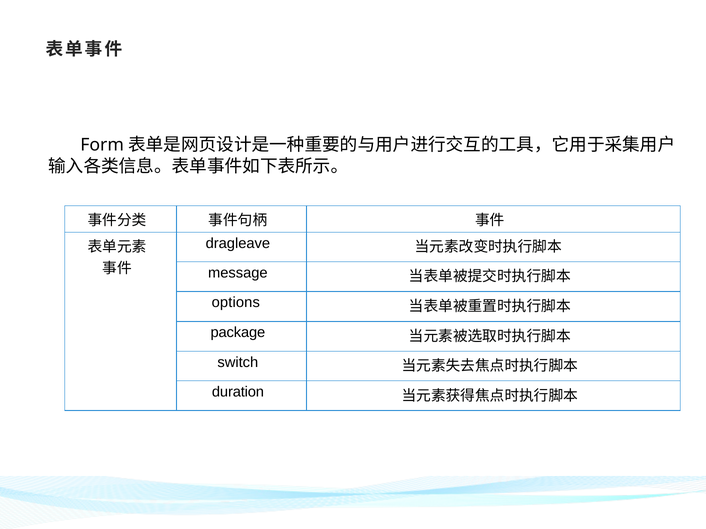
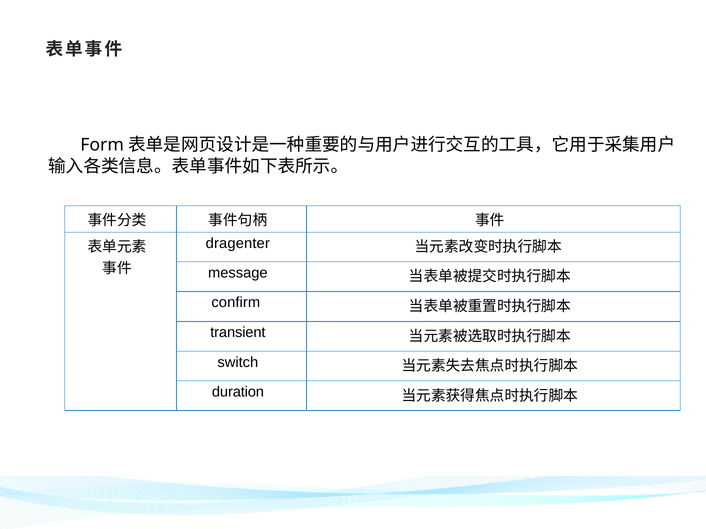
dragleave: dragleave -> dragenter (238, 244)
options: options -> confirm (236, 303)
package: package -> transient (238, 333)
